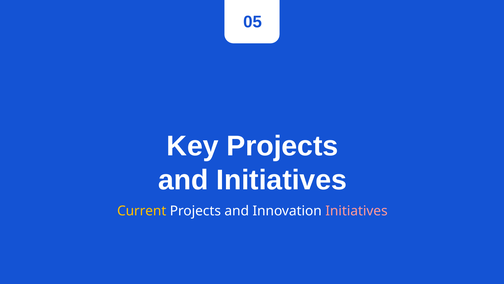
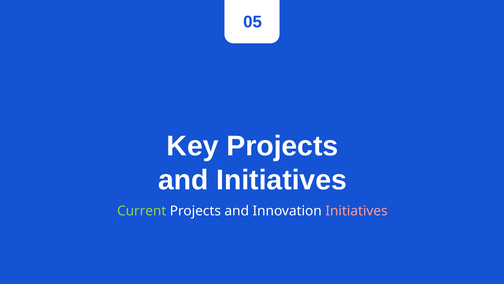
Current colour: yellow -> light green (142, 211)
